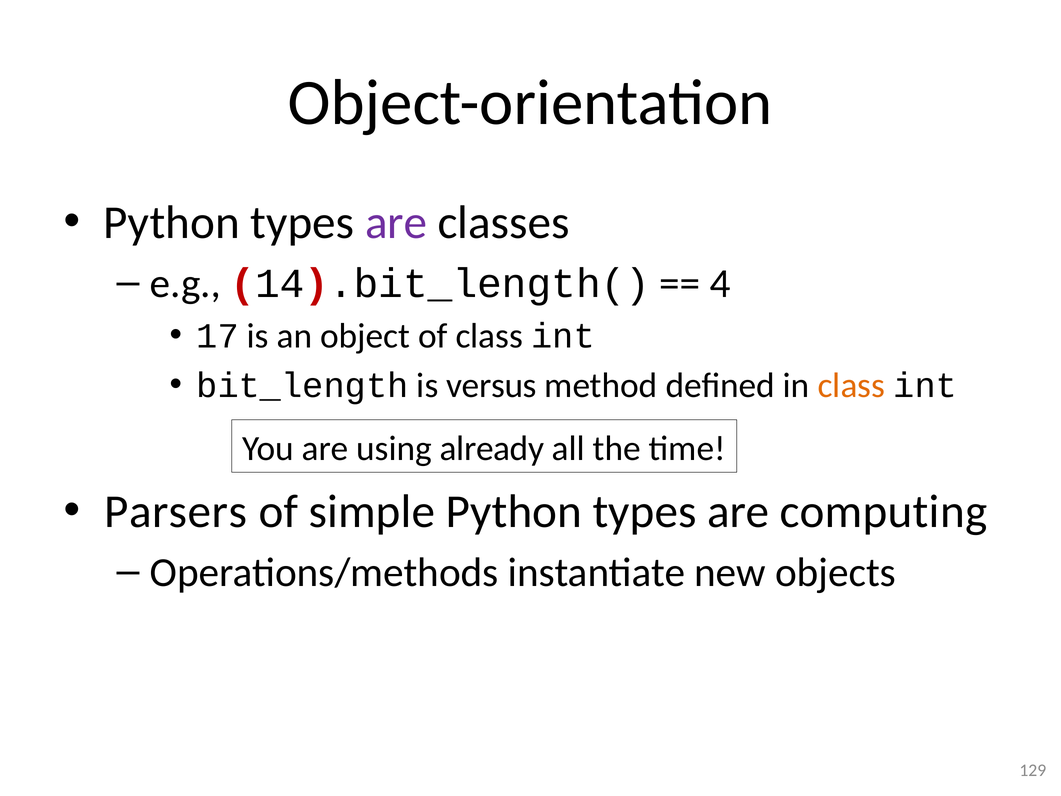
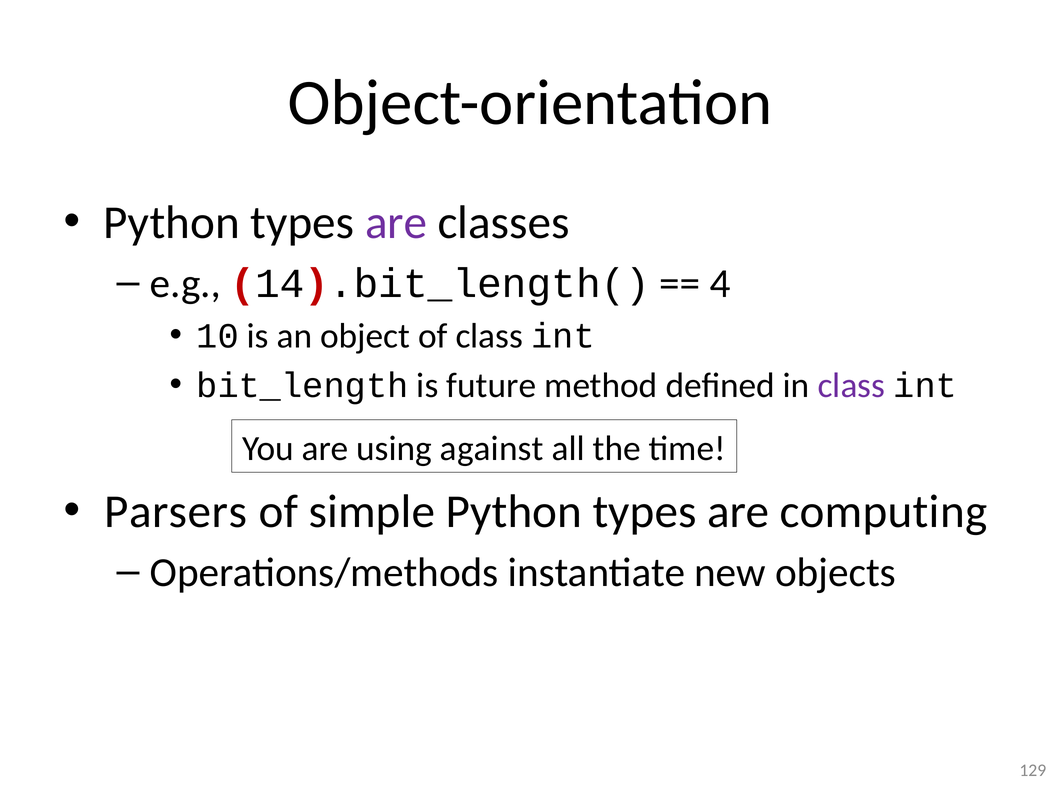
17: 17 -> 10 (218, 336)
versus: versus -> future (491, 386)
class colour: orange -> purple (851, 386)
already: already -> against (492, 448)
